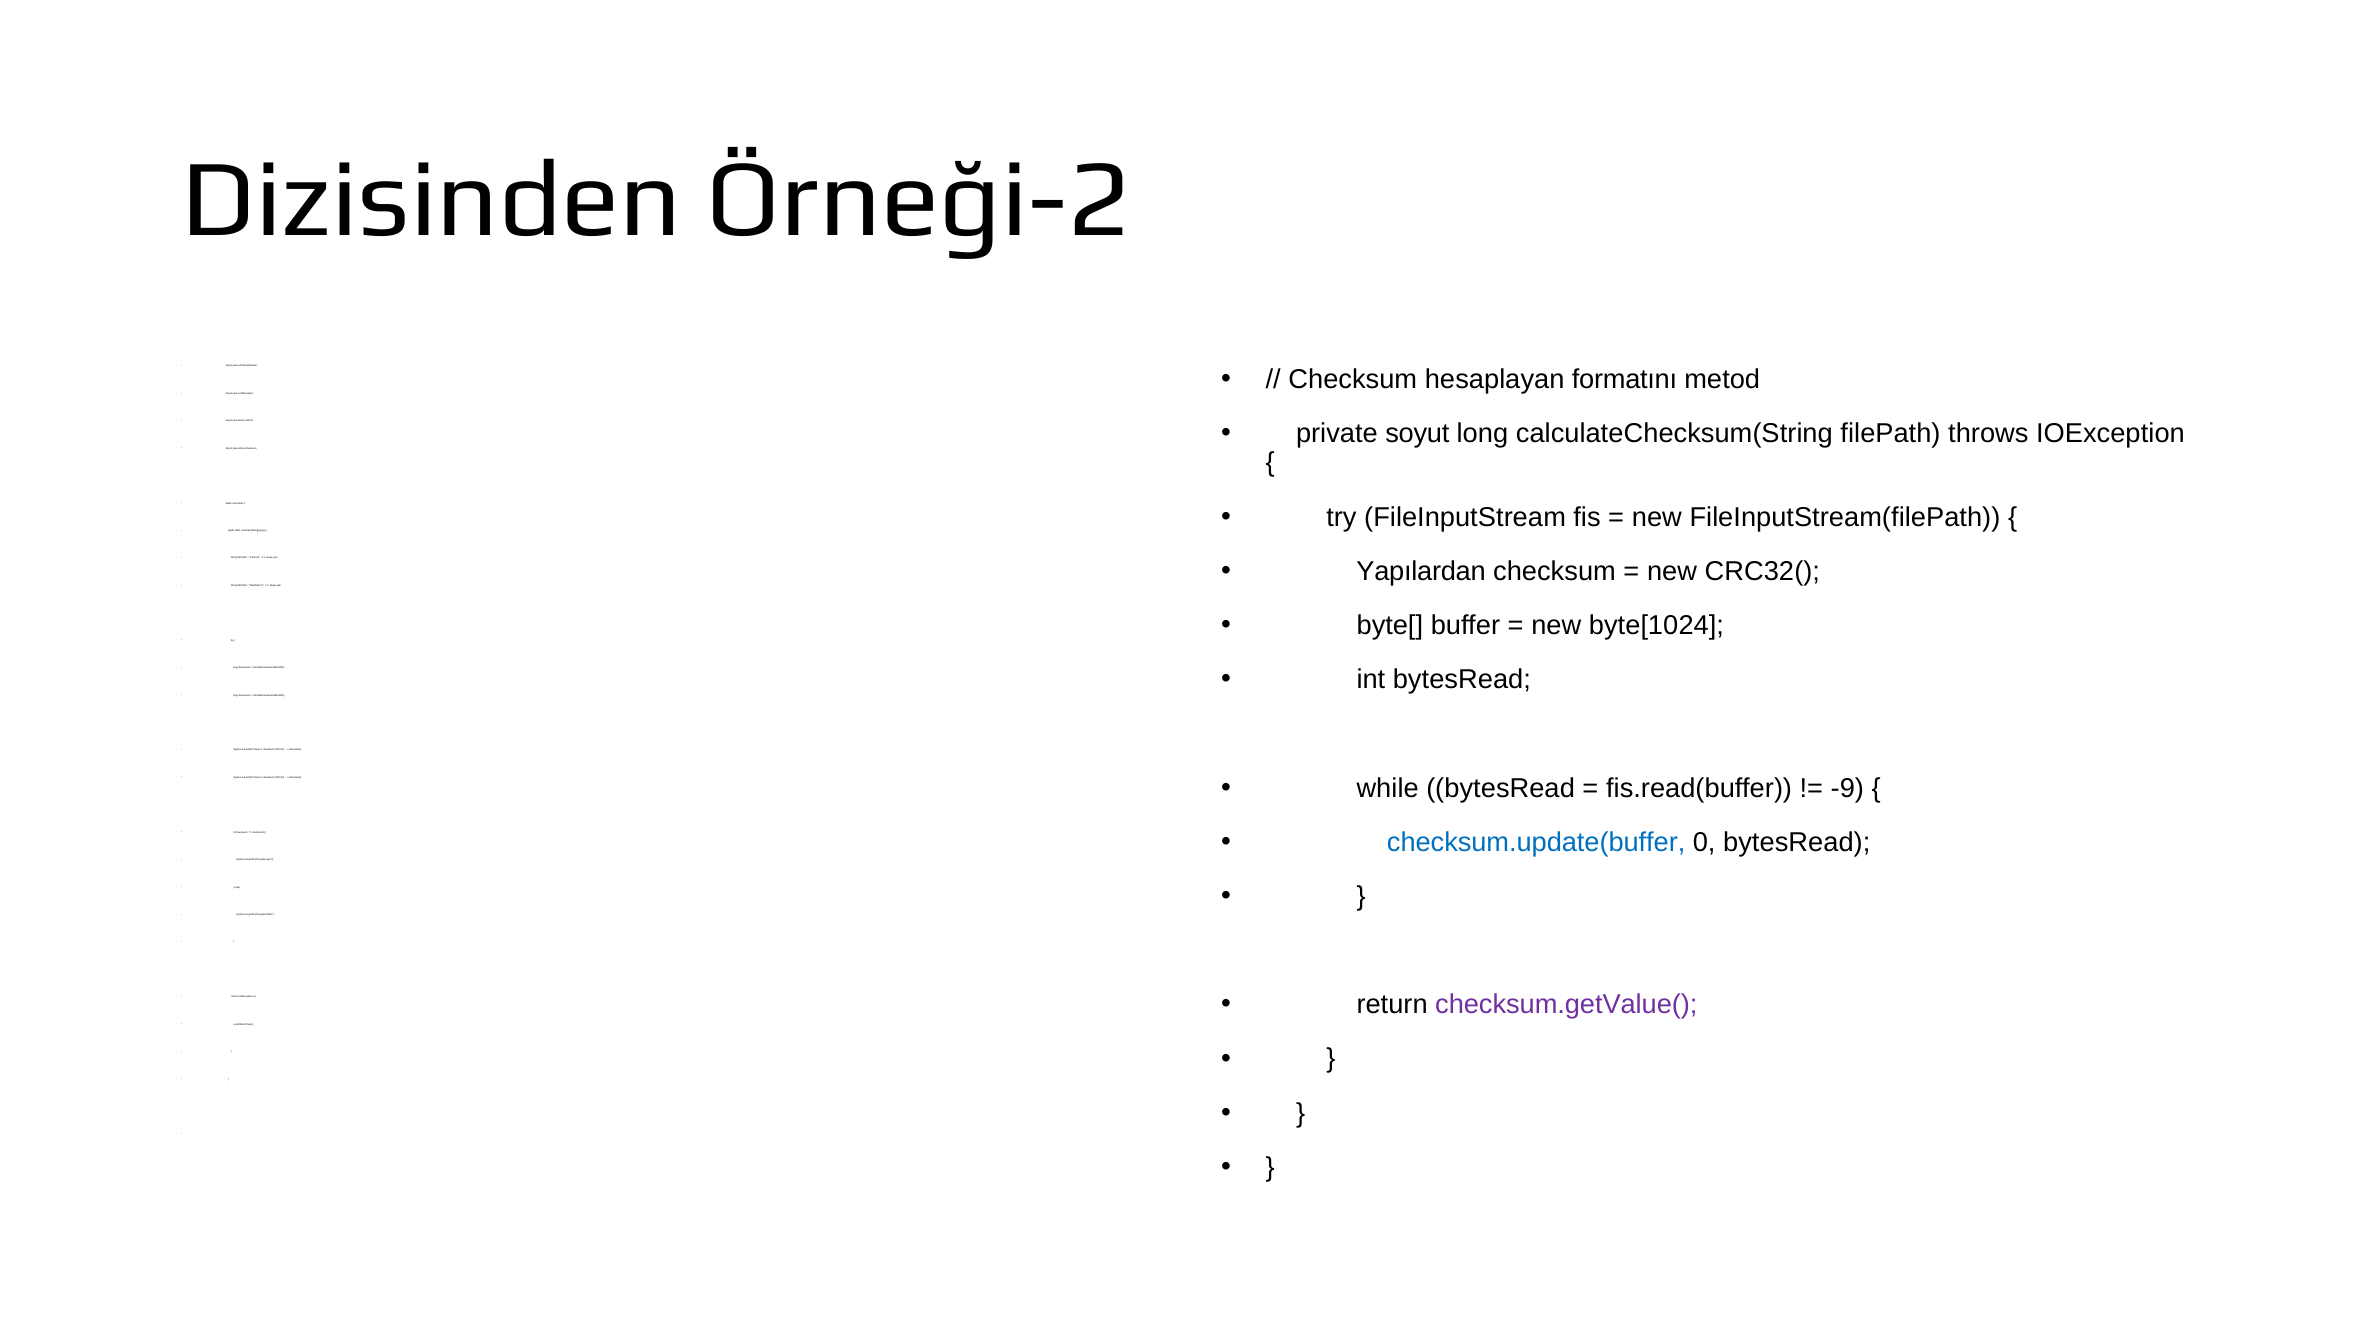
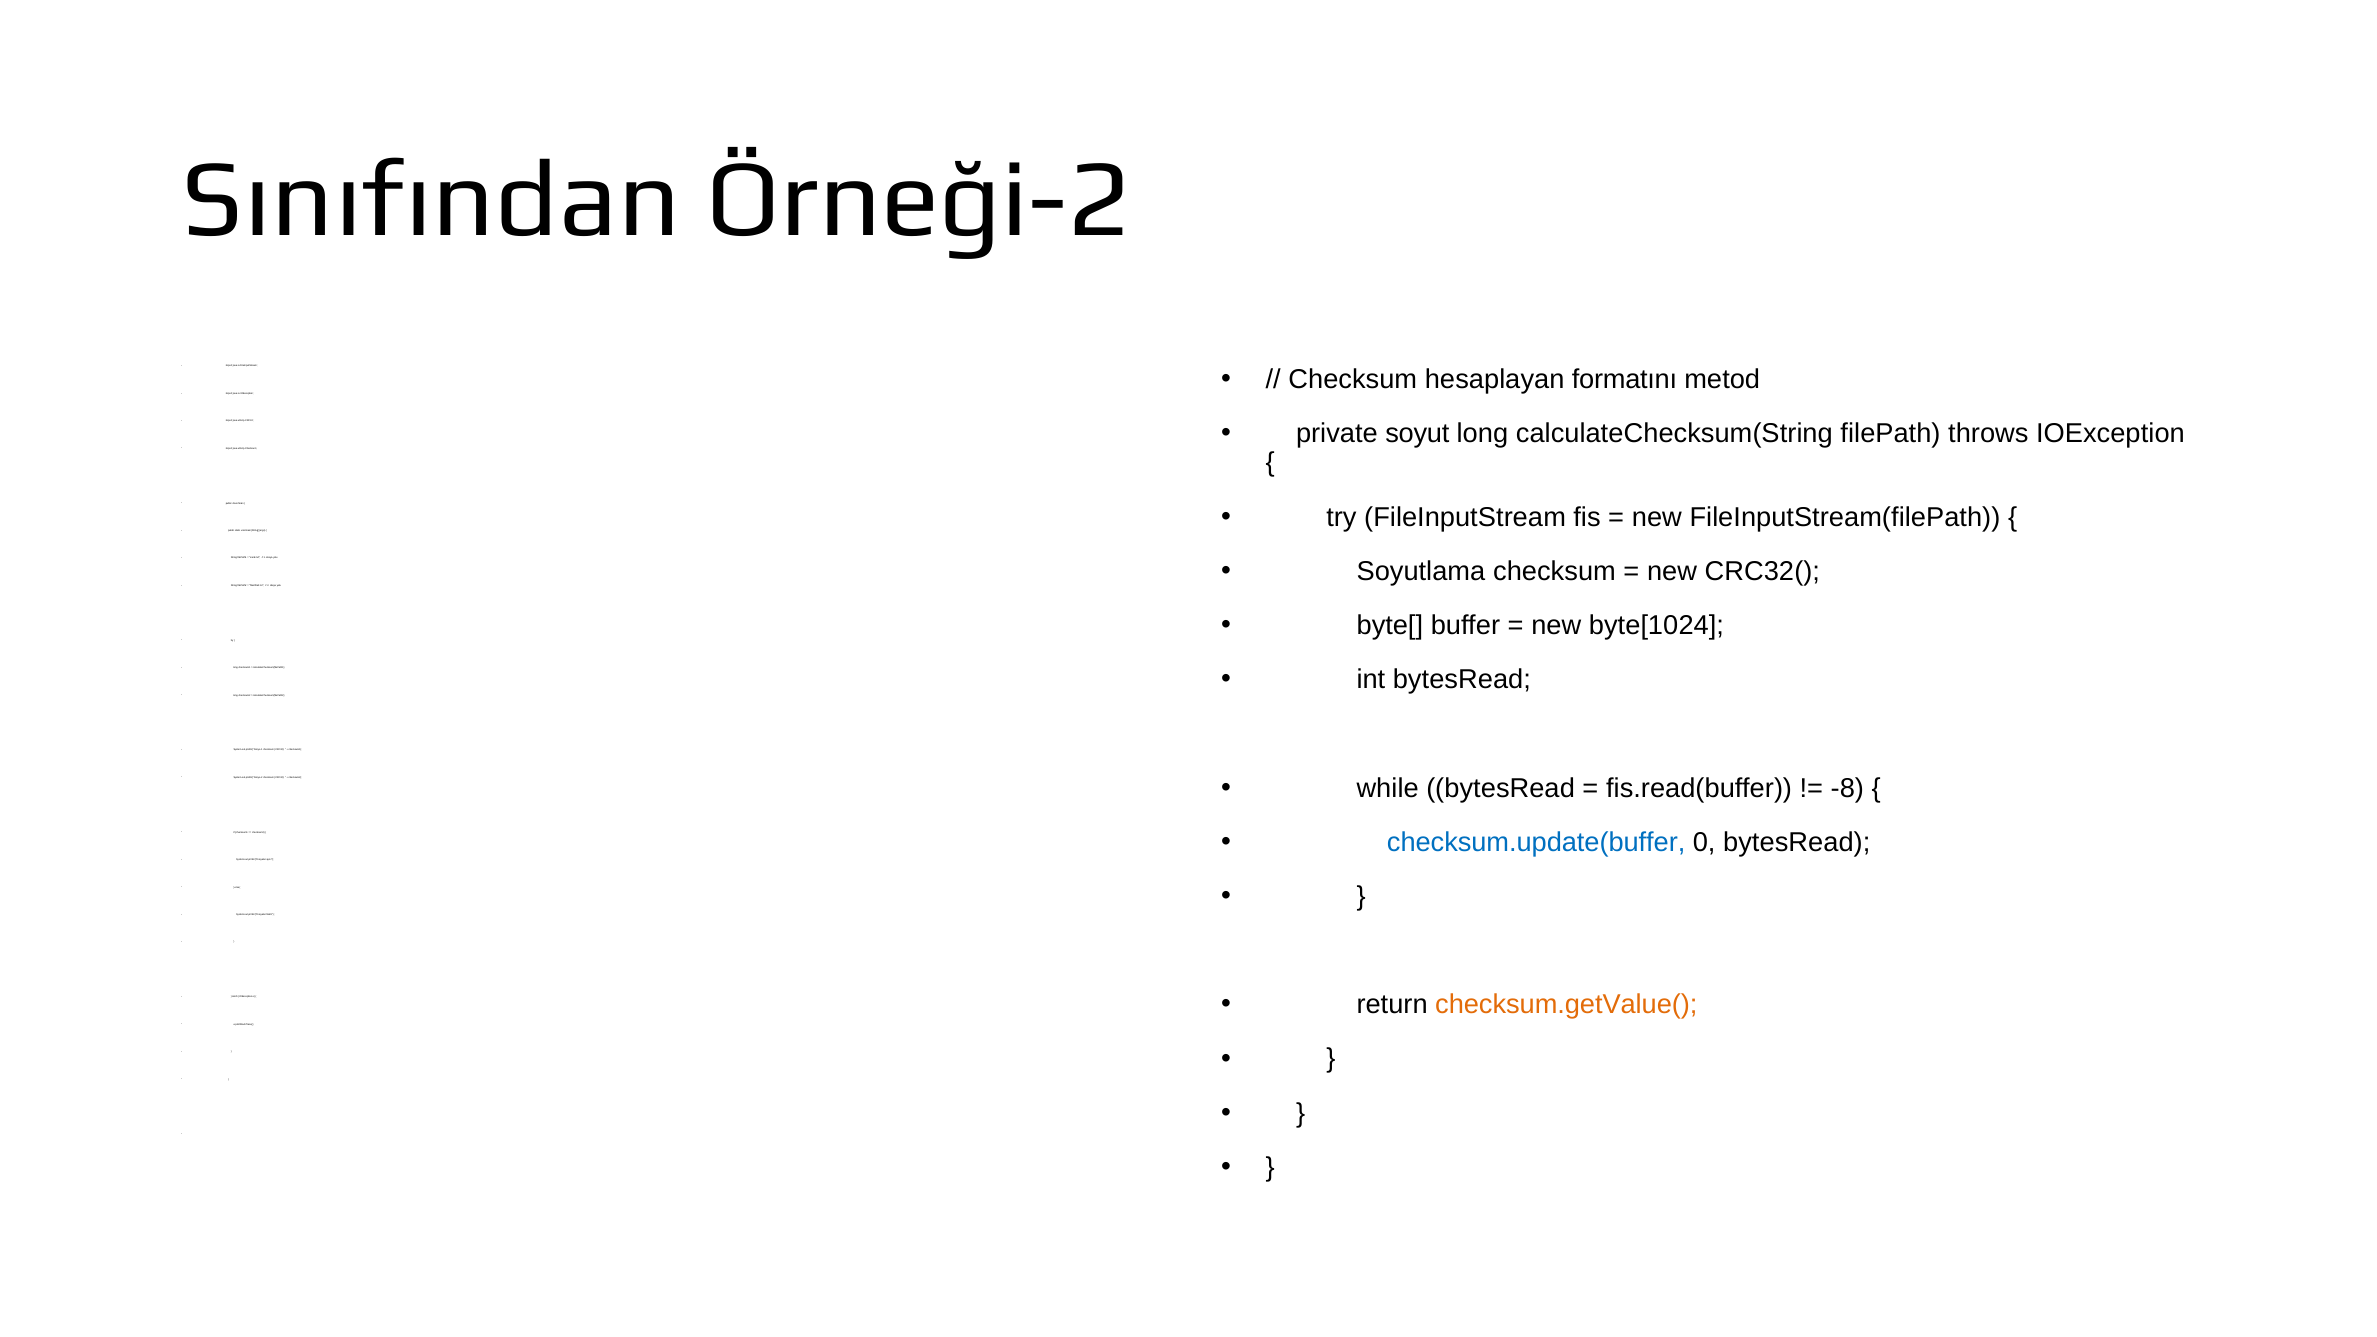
Dizisinden: Dizisinden -> Sınıfından (431, 200)
Yapılardan: Yapılardan -> Soyutlama (1421, 571)
-9: -9 -> -8 (1847, 788)
checksum.getValue( colour: purple -> orange (1566, 1005)
